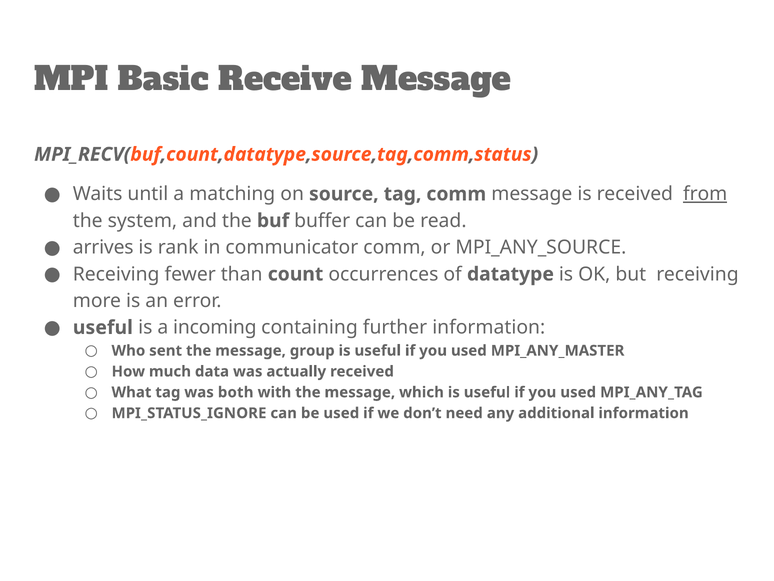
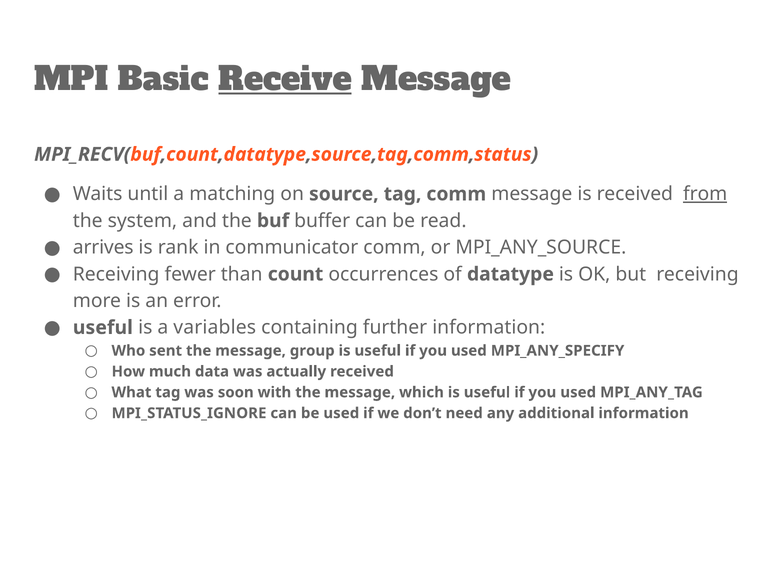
Receive underline: none -> present (285, 80)
incoming: incoming -> variables (215, 327)
MPI_ANY_MASTER: MPI_ANY_MASTER -> MPI_ANY_SPECIFY (558, 350)
both: both -> soon (236, 392)
